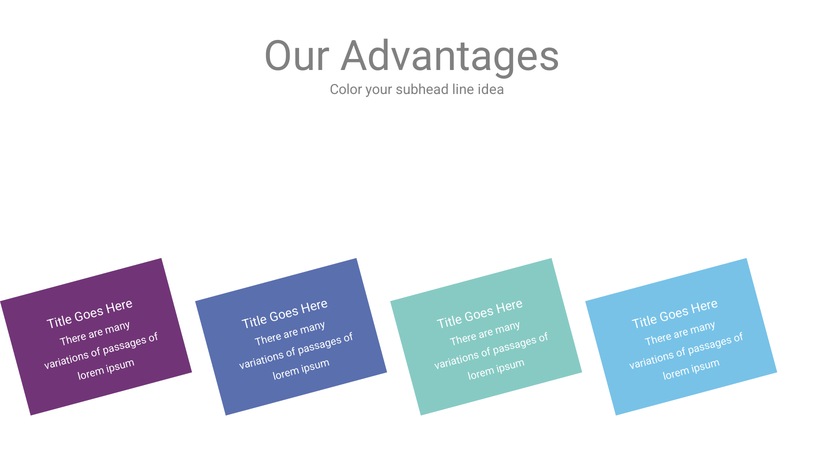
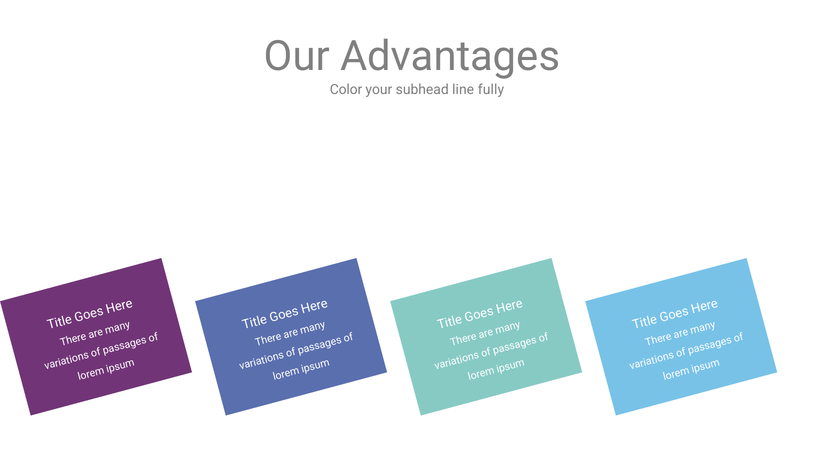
idea: idea -> fully (491, 90)
